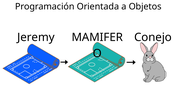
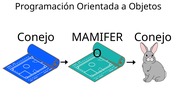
Jeremy: Jeremy -> Conejo (36, 37)
